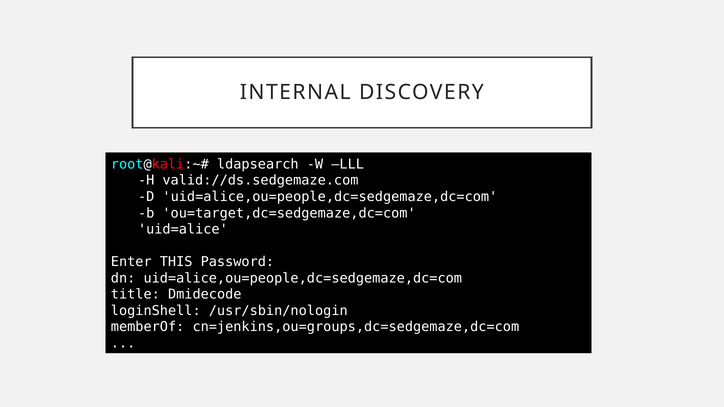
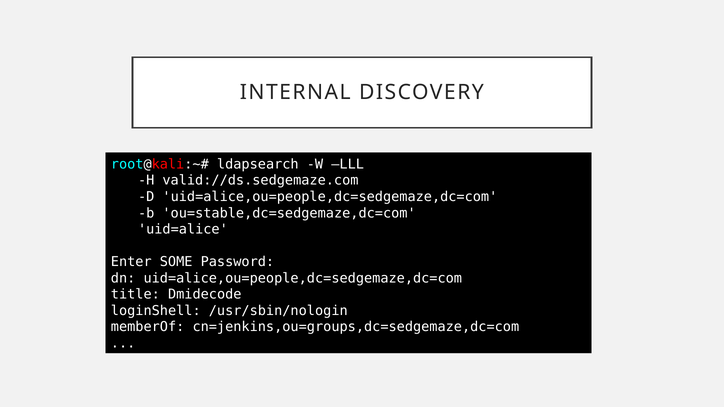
ou=target,dc=sedgemaze,dc=com: ou=target,dc=sedgemaze,dc=com -> ou=stable,dc=sedgemaze,dc=com (289, 213)
THIS: THIS -> SOME (176, 262)
